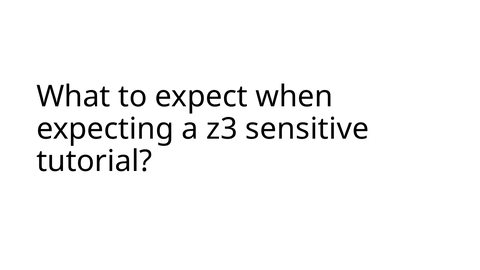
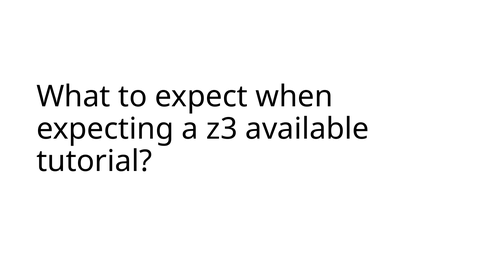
sensitive: sensitive -> available (307, 129)
